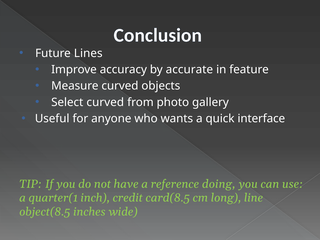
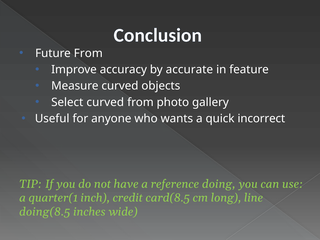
Future Lines: Lines -> From (88, 53)
interface: interface -> incorrect (261, 119)
object(8.5: object(8.5 -> doing(8.5 (45, 212)
